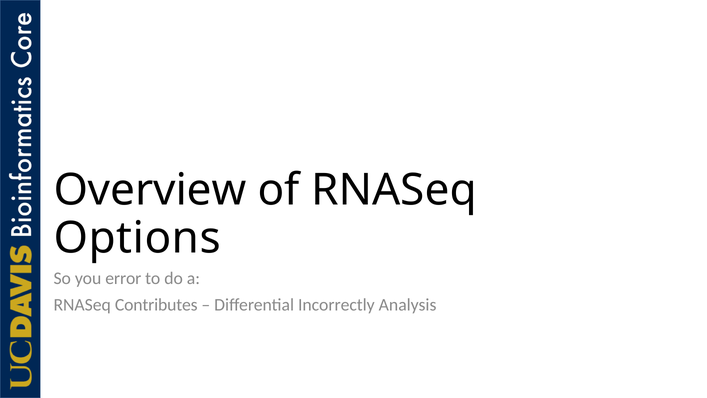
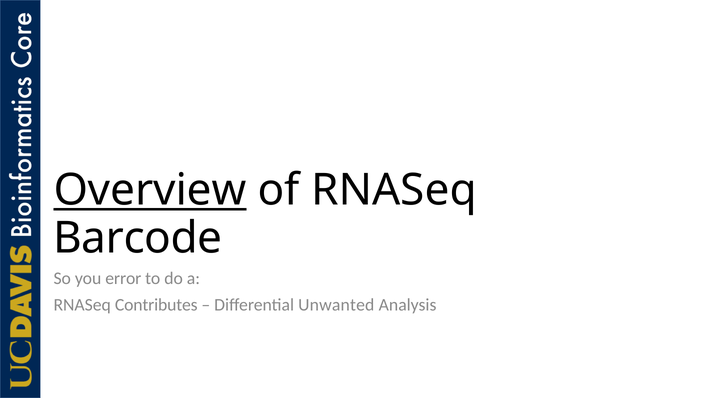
Overview underline: none -> present (150, 190)
Options: Options -> Barcode (138, 238)
Incorrectly: Incorrectly -> Unwanted (336, 305)
